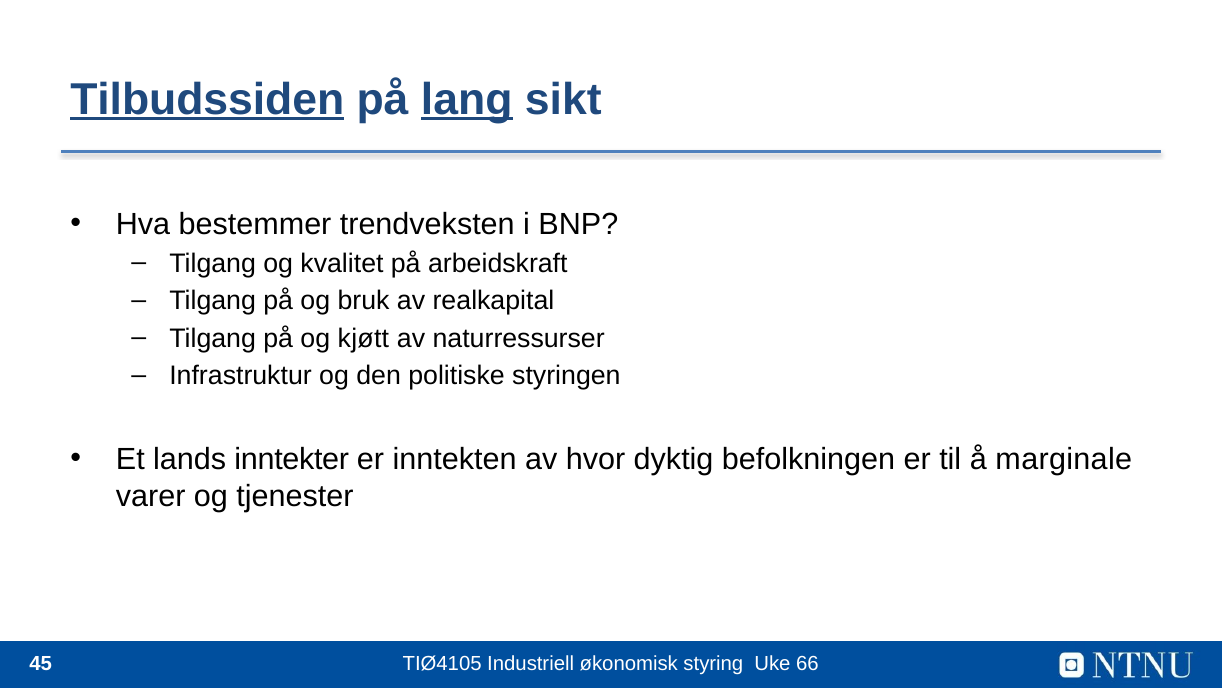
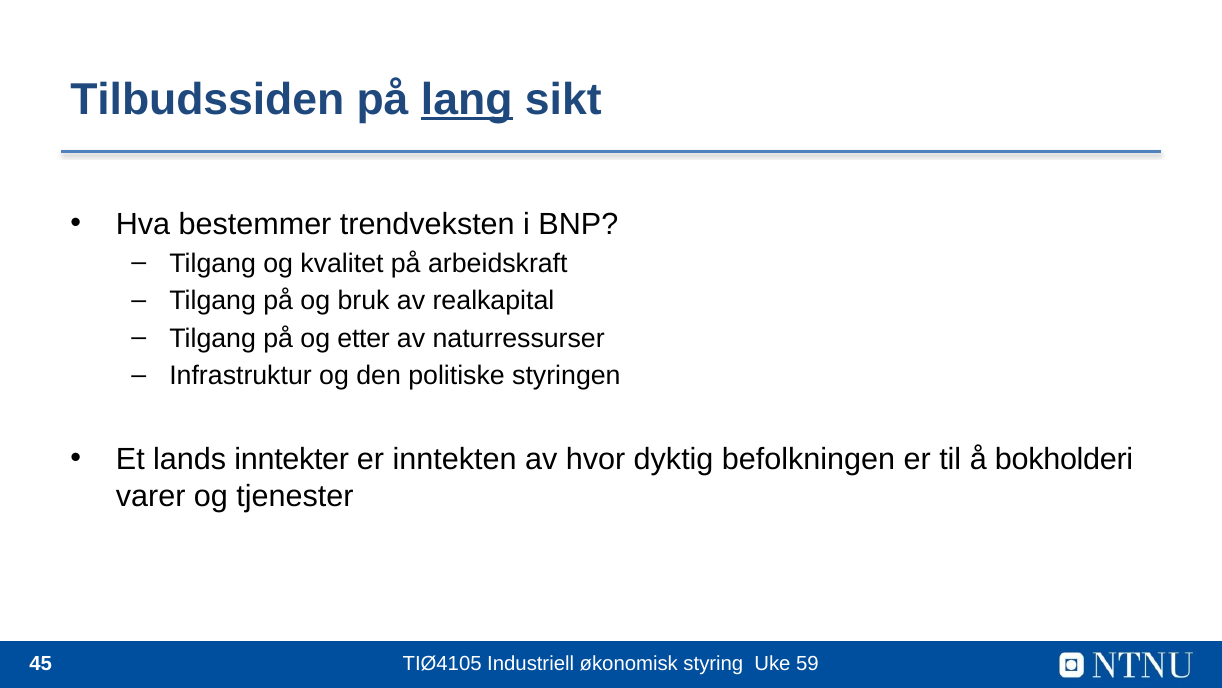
Tilbudssiden underline: present -> none (207, 100)
kjøtt: kjøtt -> etter (364, 338)
marginale: marginale -> bokholderi (1064, 459)
66: 66 -> 59 (807, 664)
